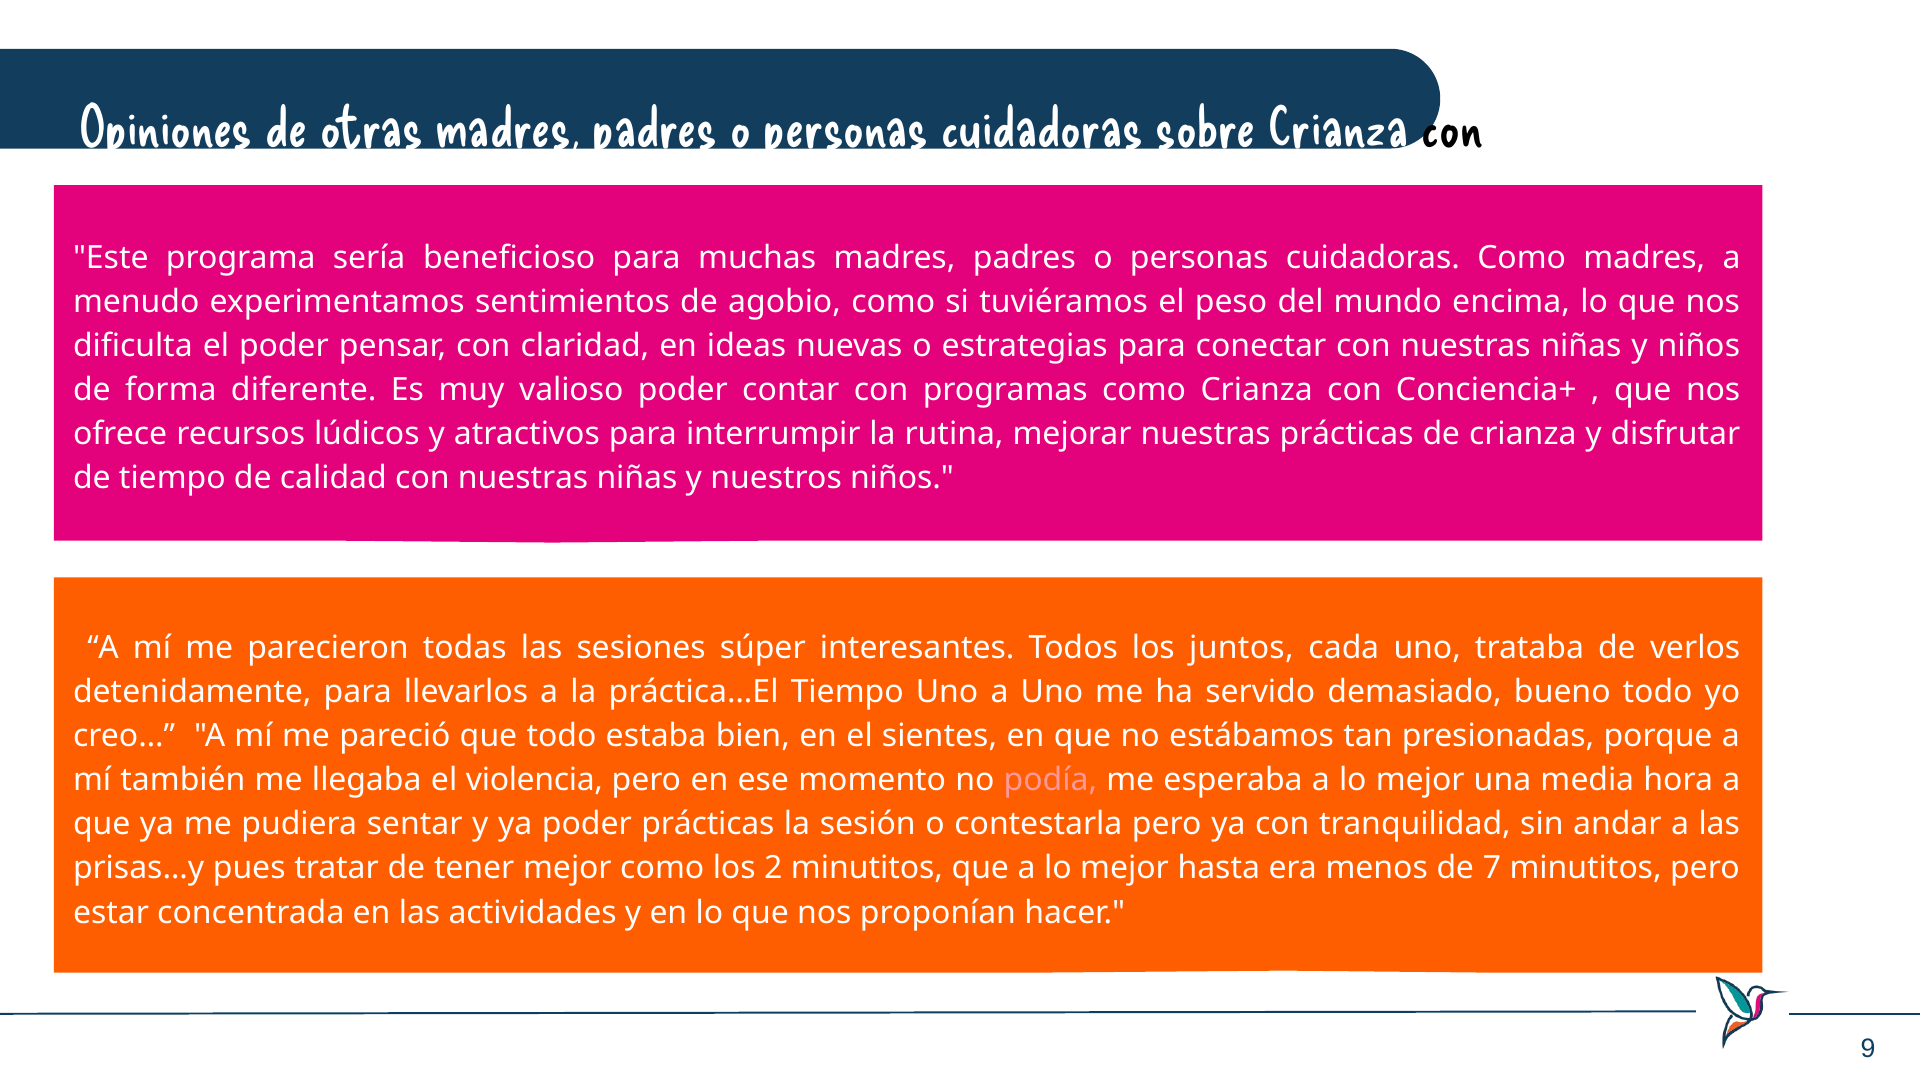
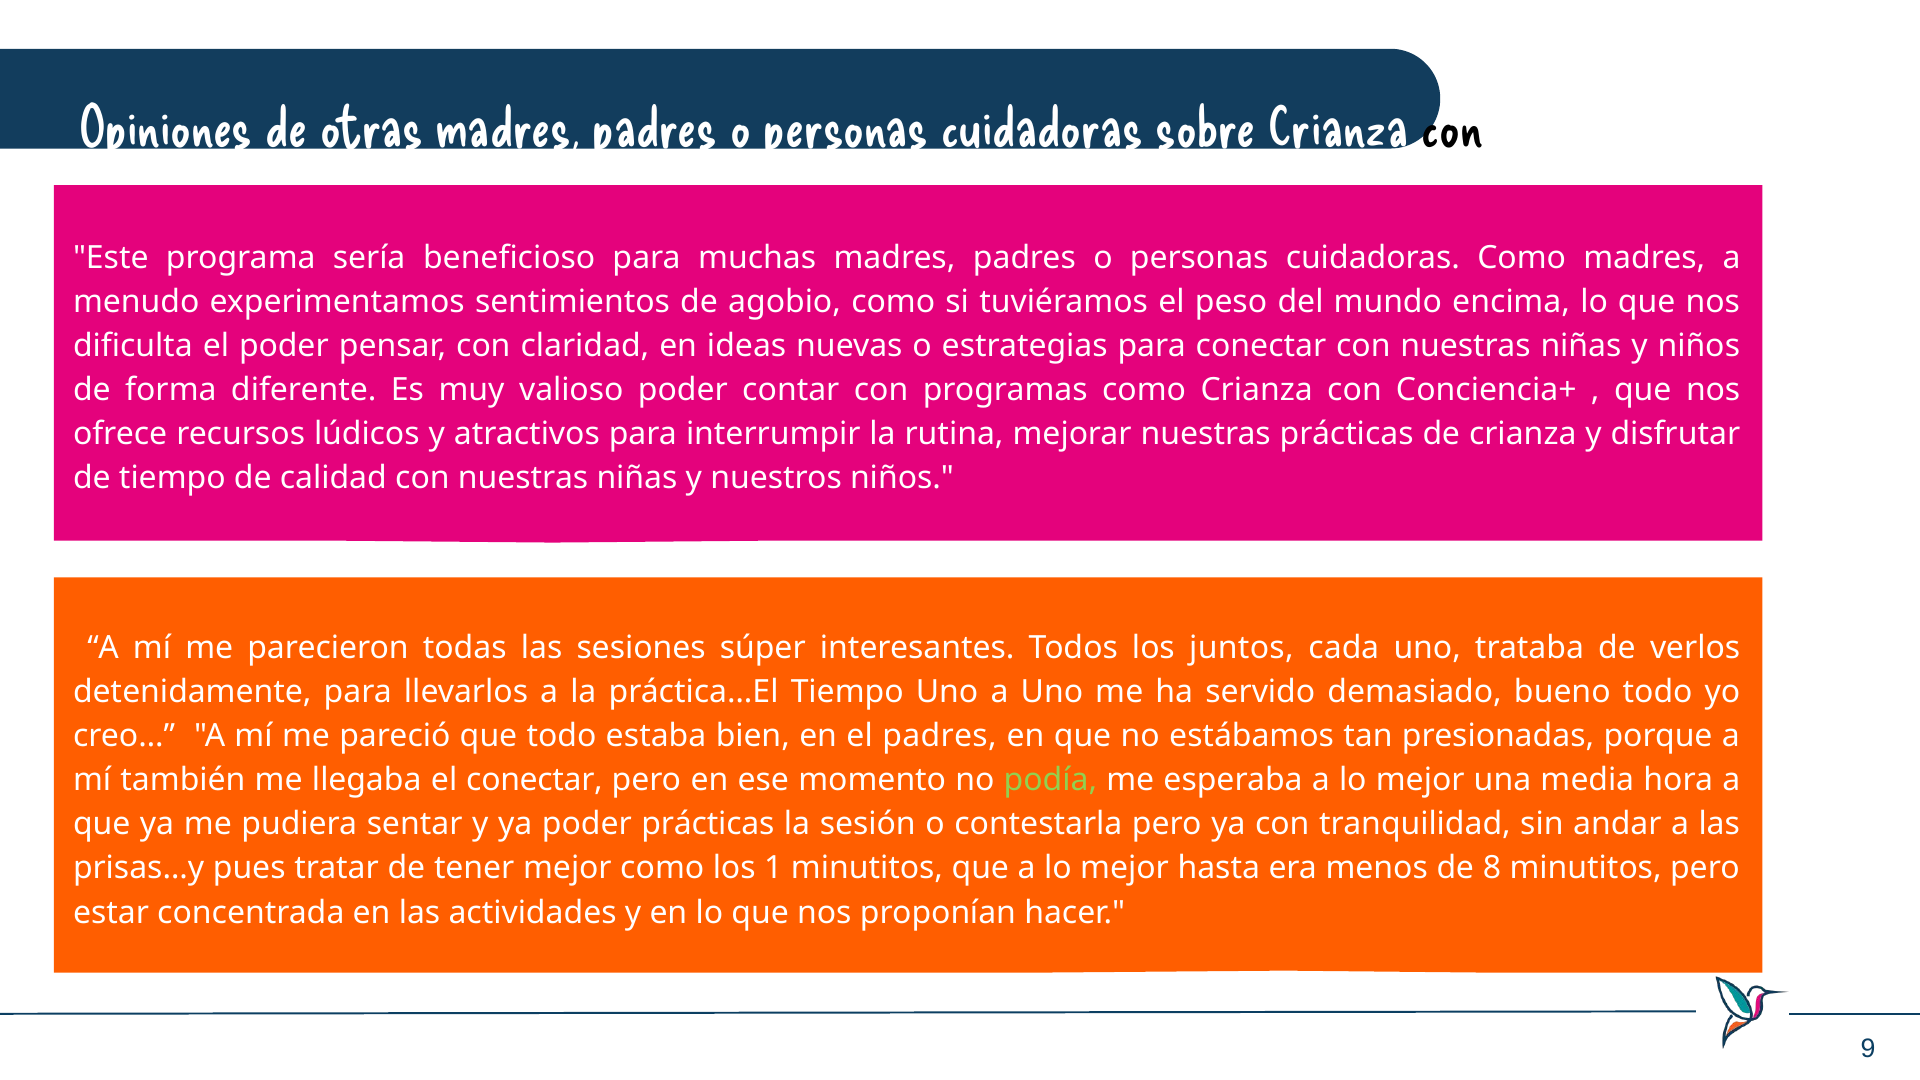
el sientes: sientes -> padres (939, 736)
el violencia: violencia -> conectar (534, 780)
podía colour: pink -> light green (1050, 780)
2: 2 -> 1 (773, 868)
7: 7 -> 8 (1492, 868)
